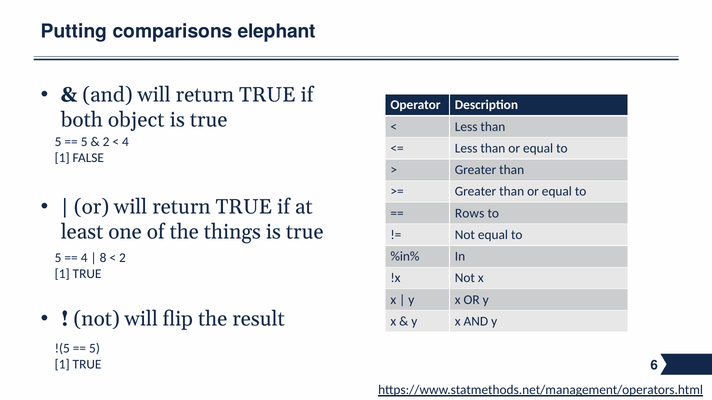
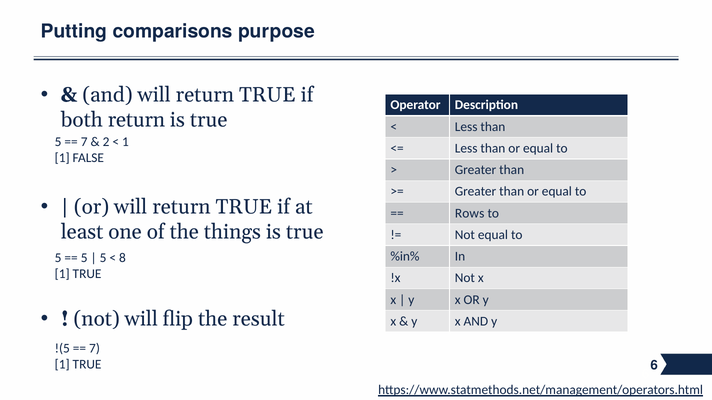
elephant: elephant -> purpose (277, 32)
both object: object -> return (136, 120)
5: 5 -> 7 (84, 142)
4: 4 -> 1 (125, 142)
4: 4 -> 5 (84, 258)
8: 8 -> 5 (103, 258)
2: 2 -> 8 (122, 258)
5: 5 -> 7 (95, 349)
